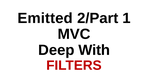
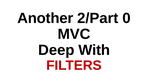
Emitted: Emitted -> Another (45, 18)
1: 1 -> 0 (127, 18)
